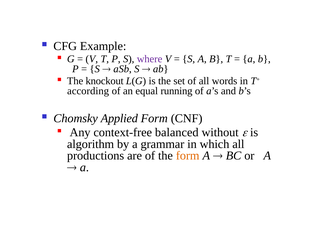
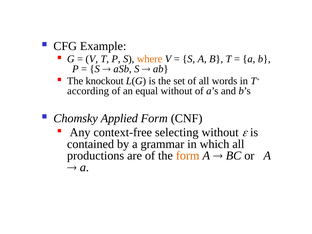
where colour: purple -> orange (150, 59)
equal running: running -> without (176, 91)
balanced: balanced -> selecting (177, 132)
algorithm: algorithm -> contained (91, 144)
